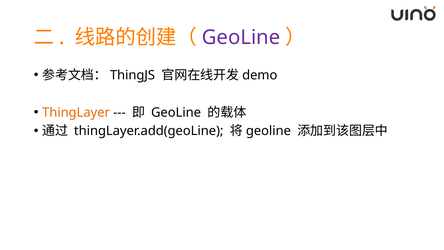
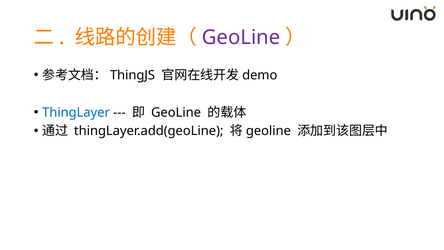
ThingLayer colour: orange -> blue (76, 112)
